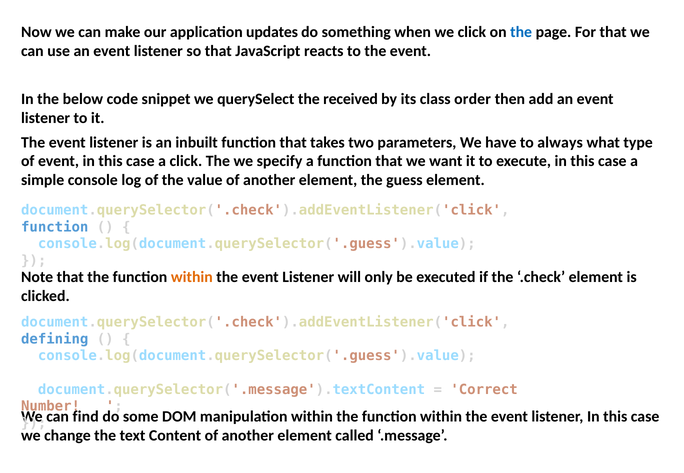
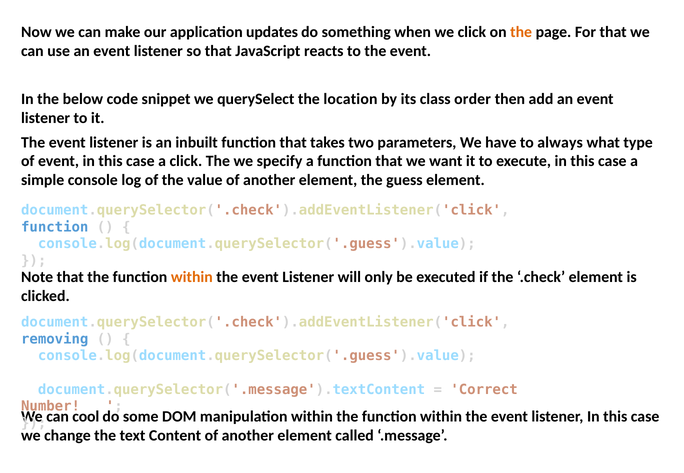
the colour: blue -> orange (521, 32)
received: received -> location (350, 99)
defining: defining -> removing (55, 339)
find: find -> cool (86, 417)
